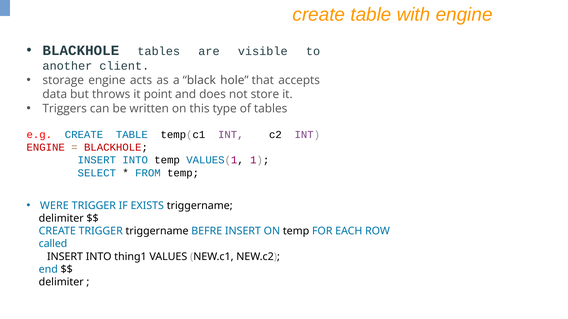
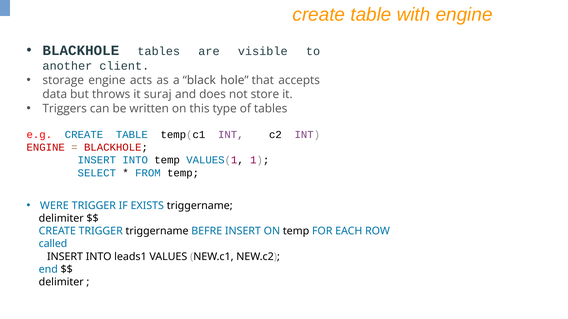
point: point -> suraj (158, 94)
thing1: thing1 -> leads1 (130, 257)
